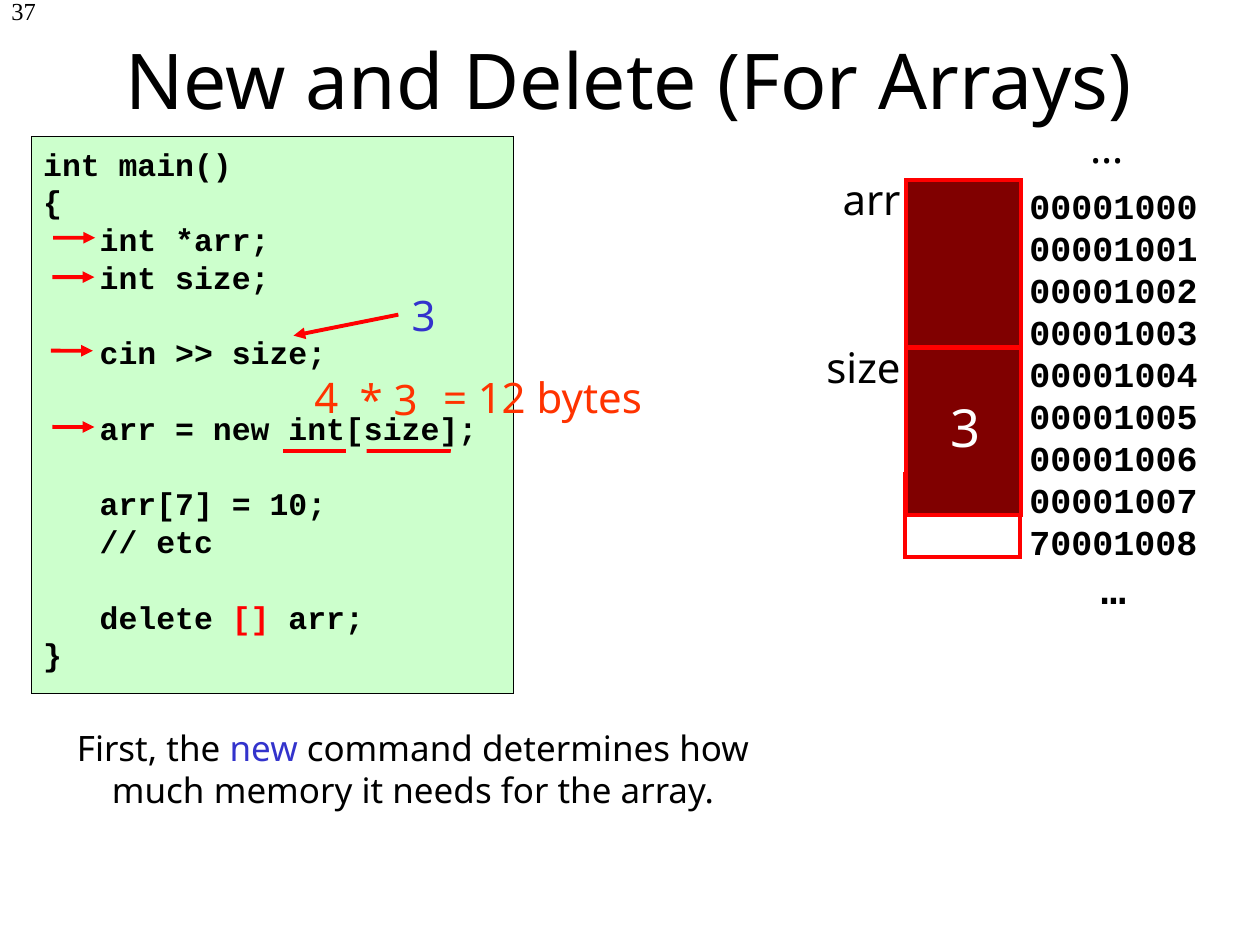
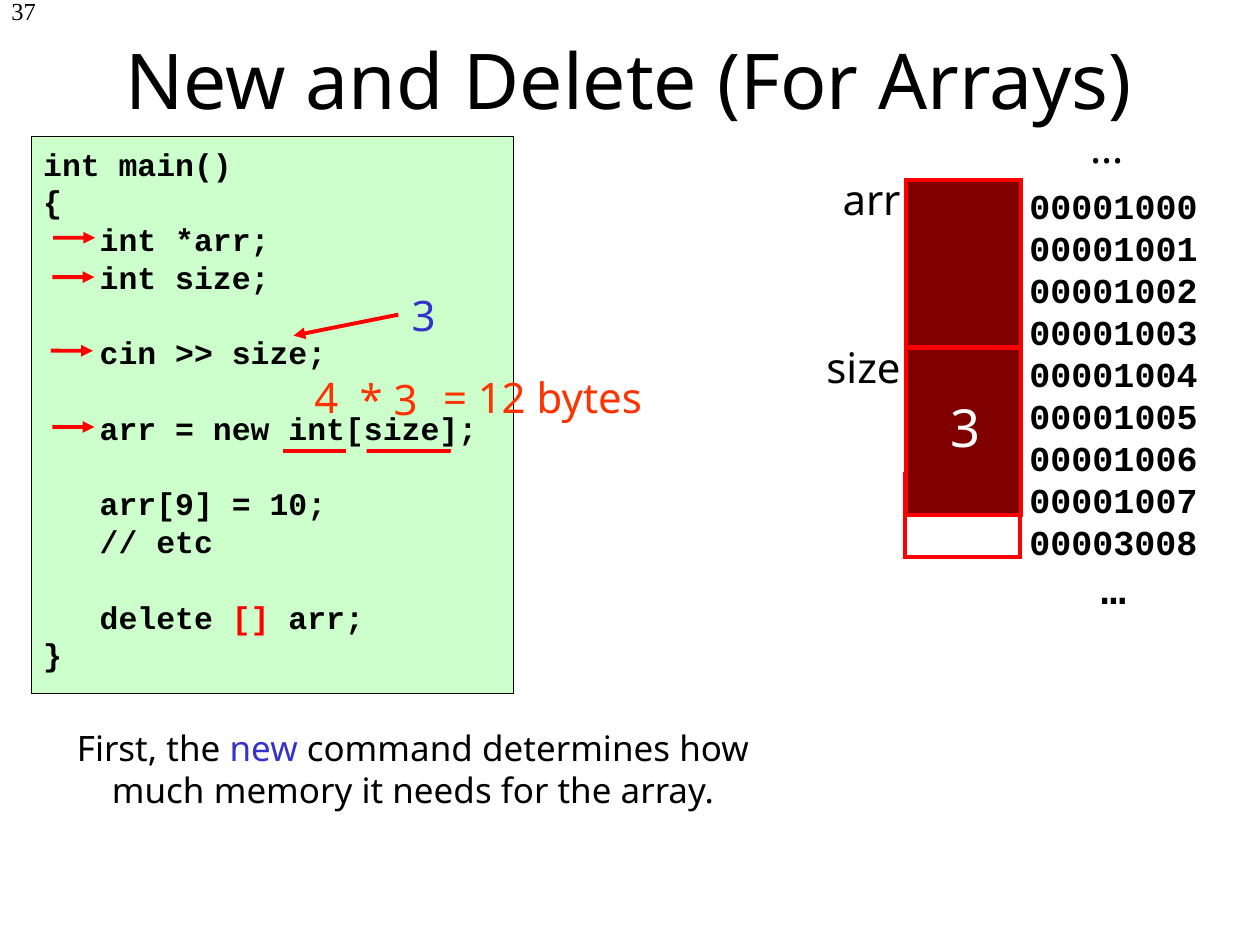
arr[7: arr[7 -> arr[9 (156, 505)
70001008: 70001008 -> 00003008 (1113, 543)
